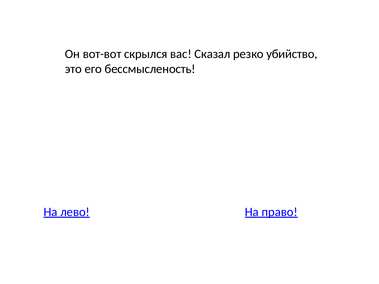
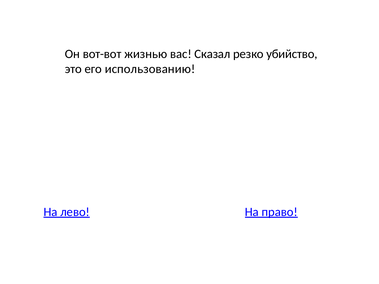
скрылся: скрылся -> жизнью (146, 54)
бессмысленость: бессмысленость -> использованию (150, 69)
